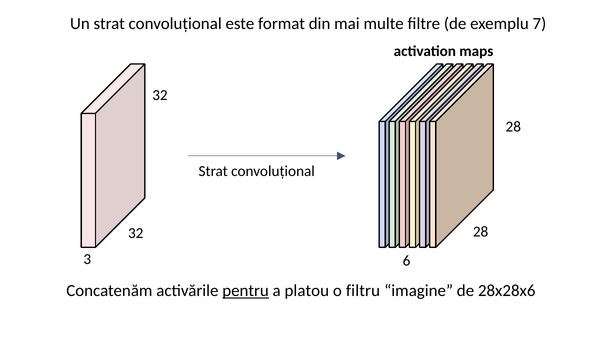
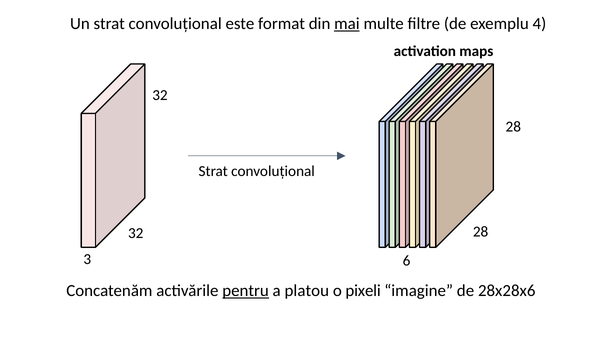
mai underline: none -> present (347, 24)
7: 7 -> 4 (539, 24)
filtru: filtru -> pixeli (363, 291)
